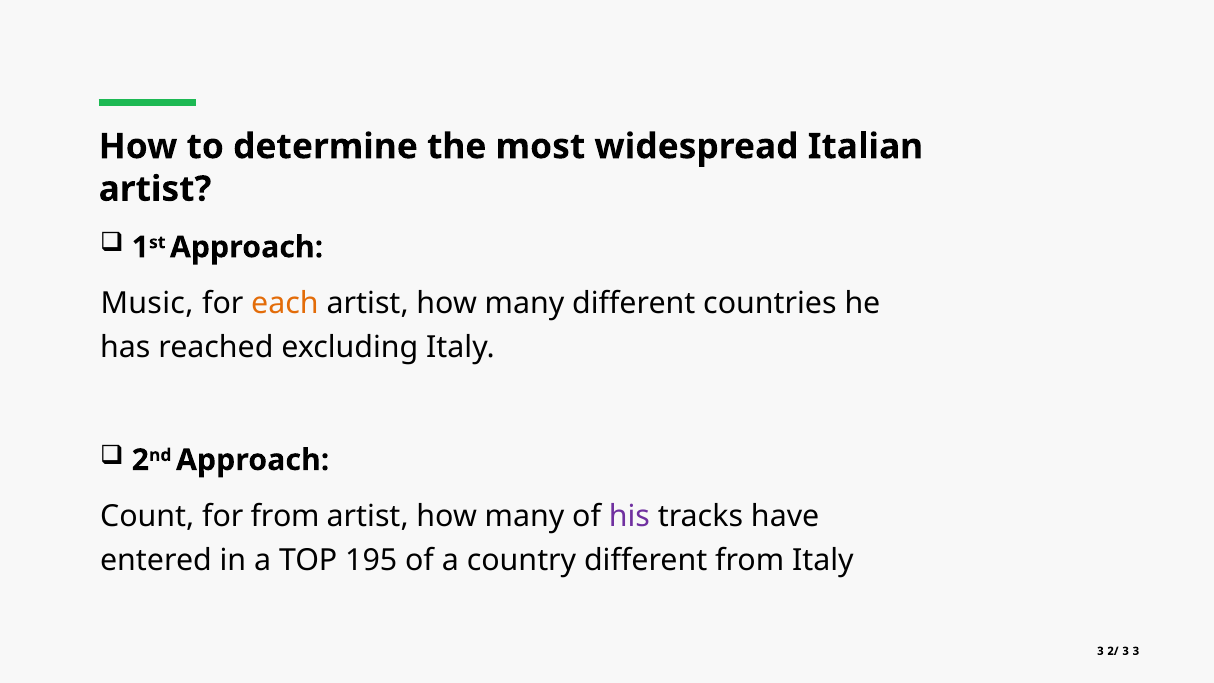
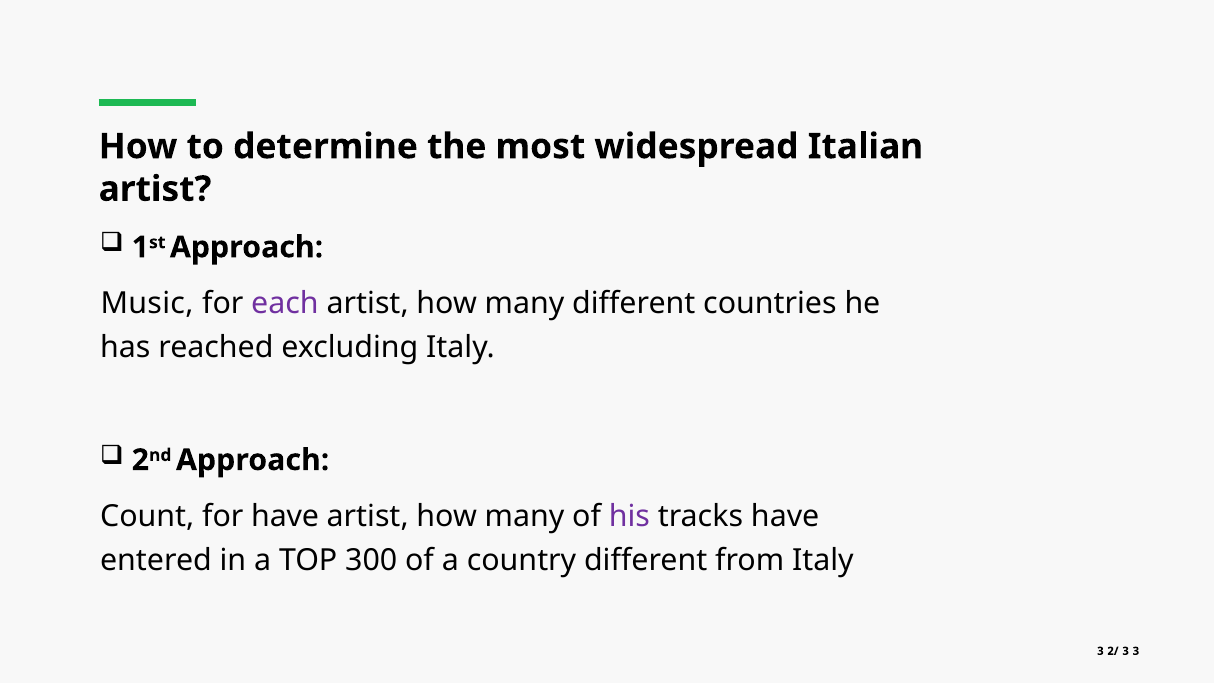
each colour: orange -> purple (285, 304)
for from: from -> have (285, 516)
195: 195 -> 300 (371, 560)
